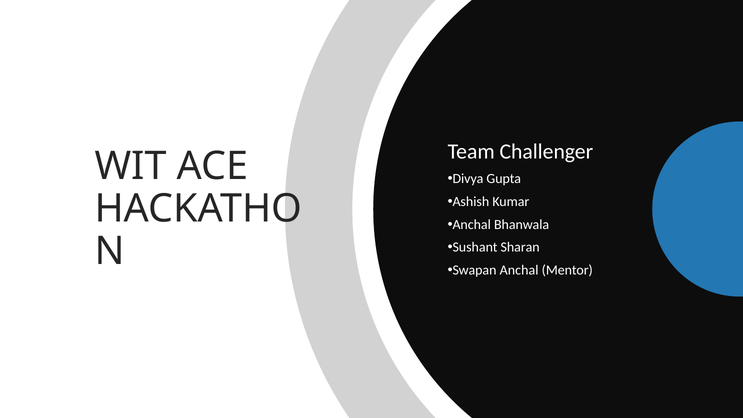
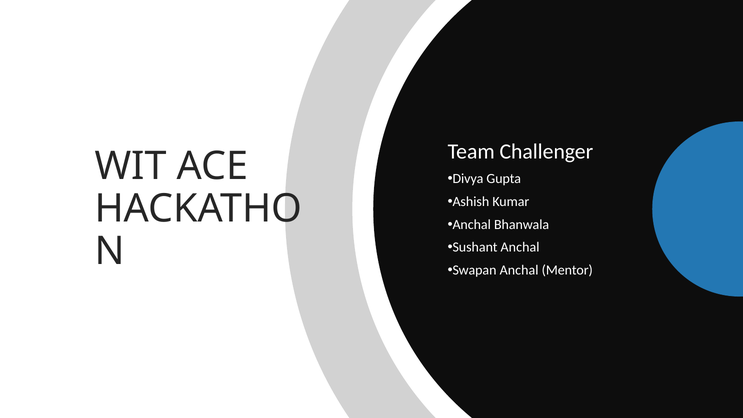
Sushant Sharan: Sharan -> Anchal (520, 247)
